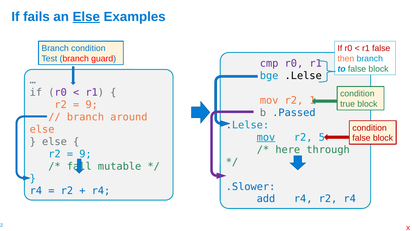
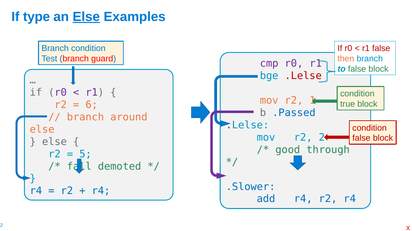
fails: fails -> type (37, 17)
.Lelse colour: black -> red (303, 76)
9: 9 -> 6 (92, 105)
mov underline: present -> none (266, 138)
5: 5 -> 2 (322, 138)
here: here -> good (288, 150)
9: 9 -> 5 (85, 154)
mutable: mutable -> demoted (120, 167)
